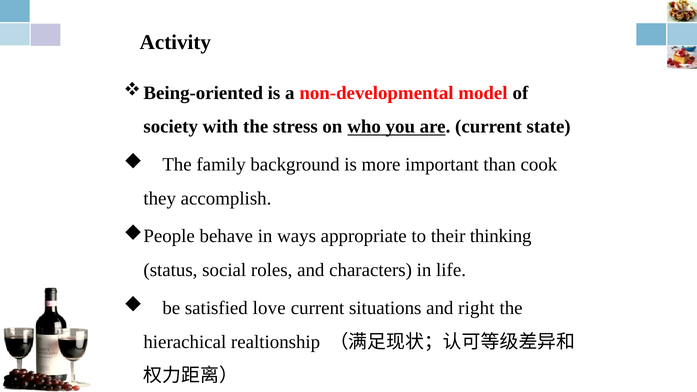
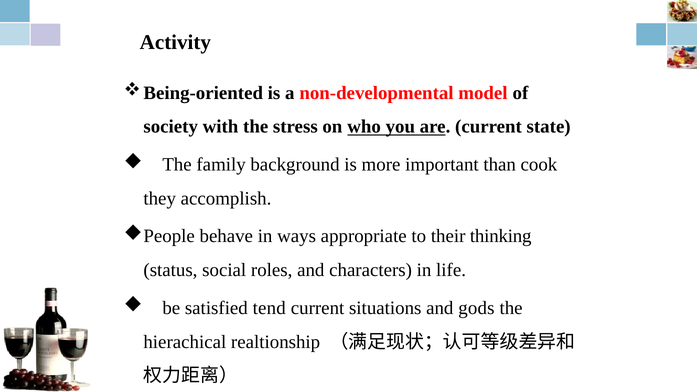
love: love -> tend (269, 308)
right: right -> gods (476, 308)
